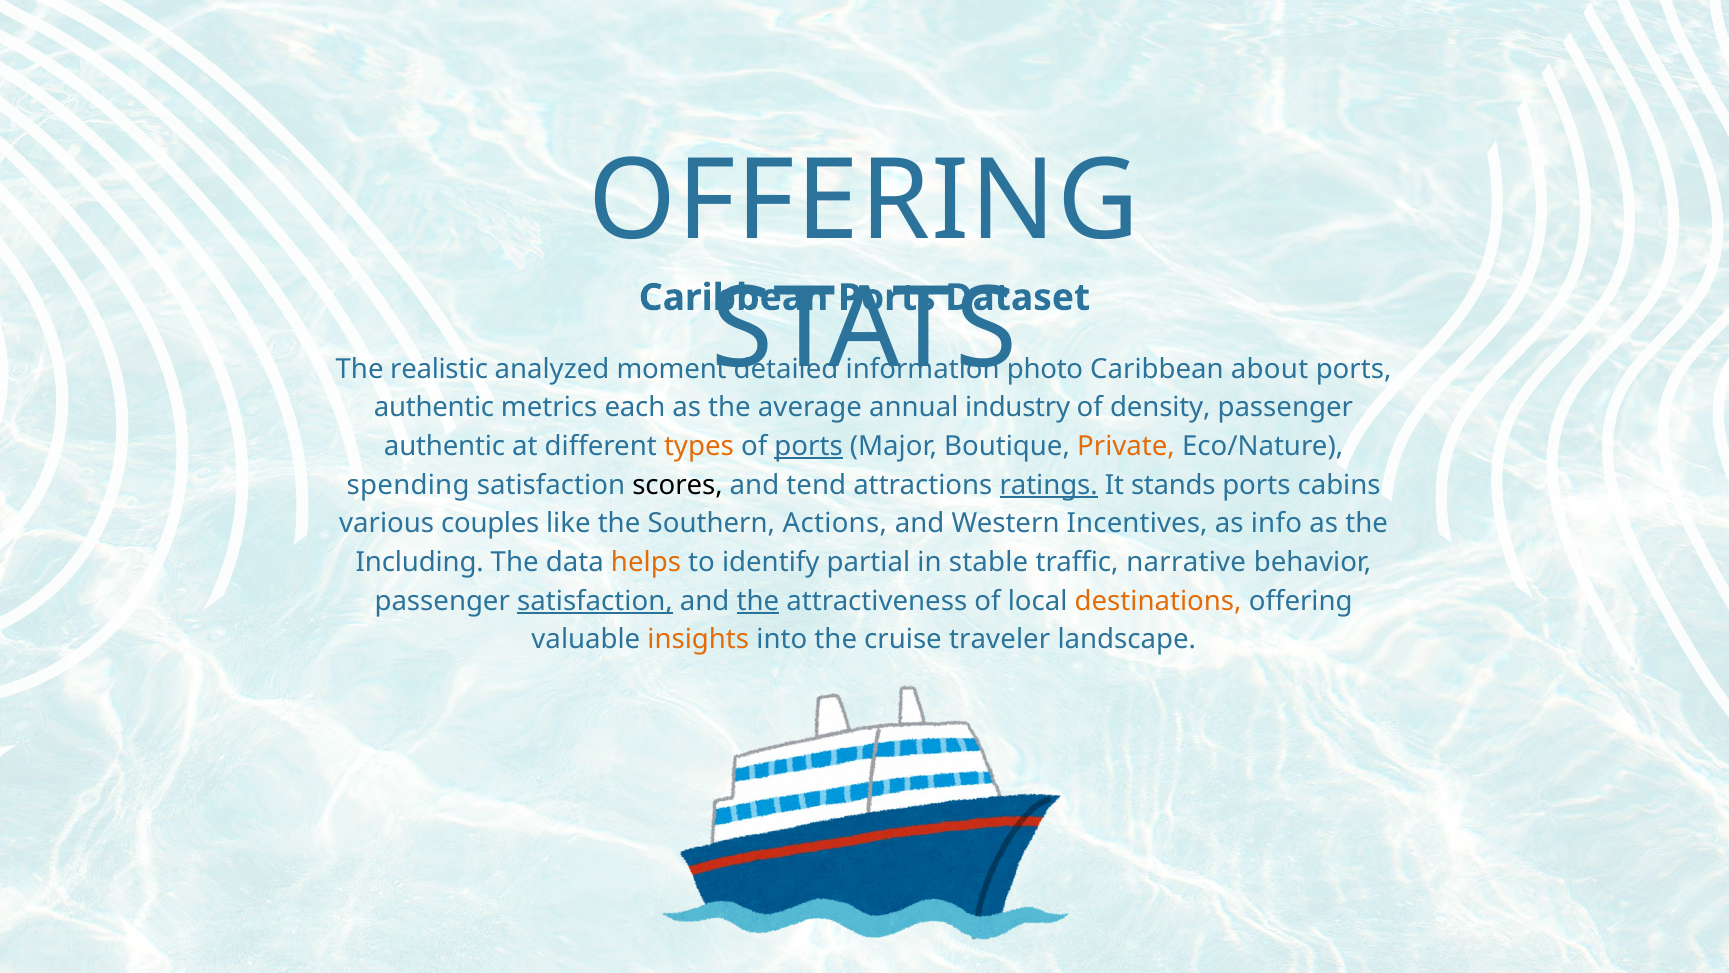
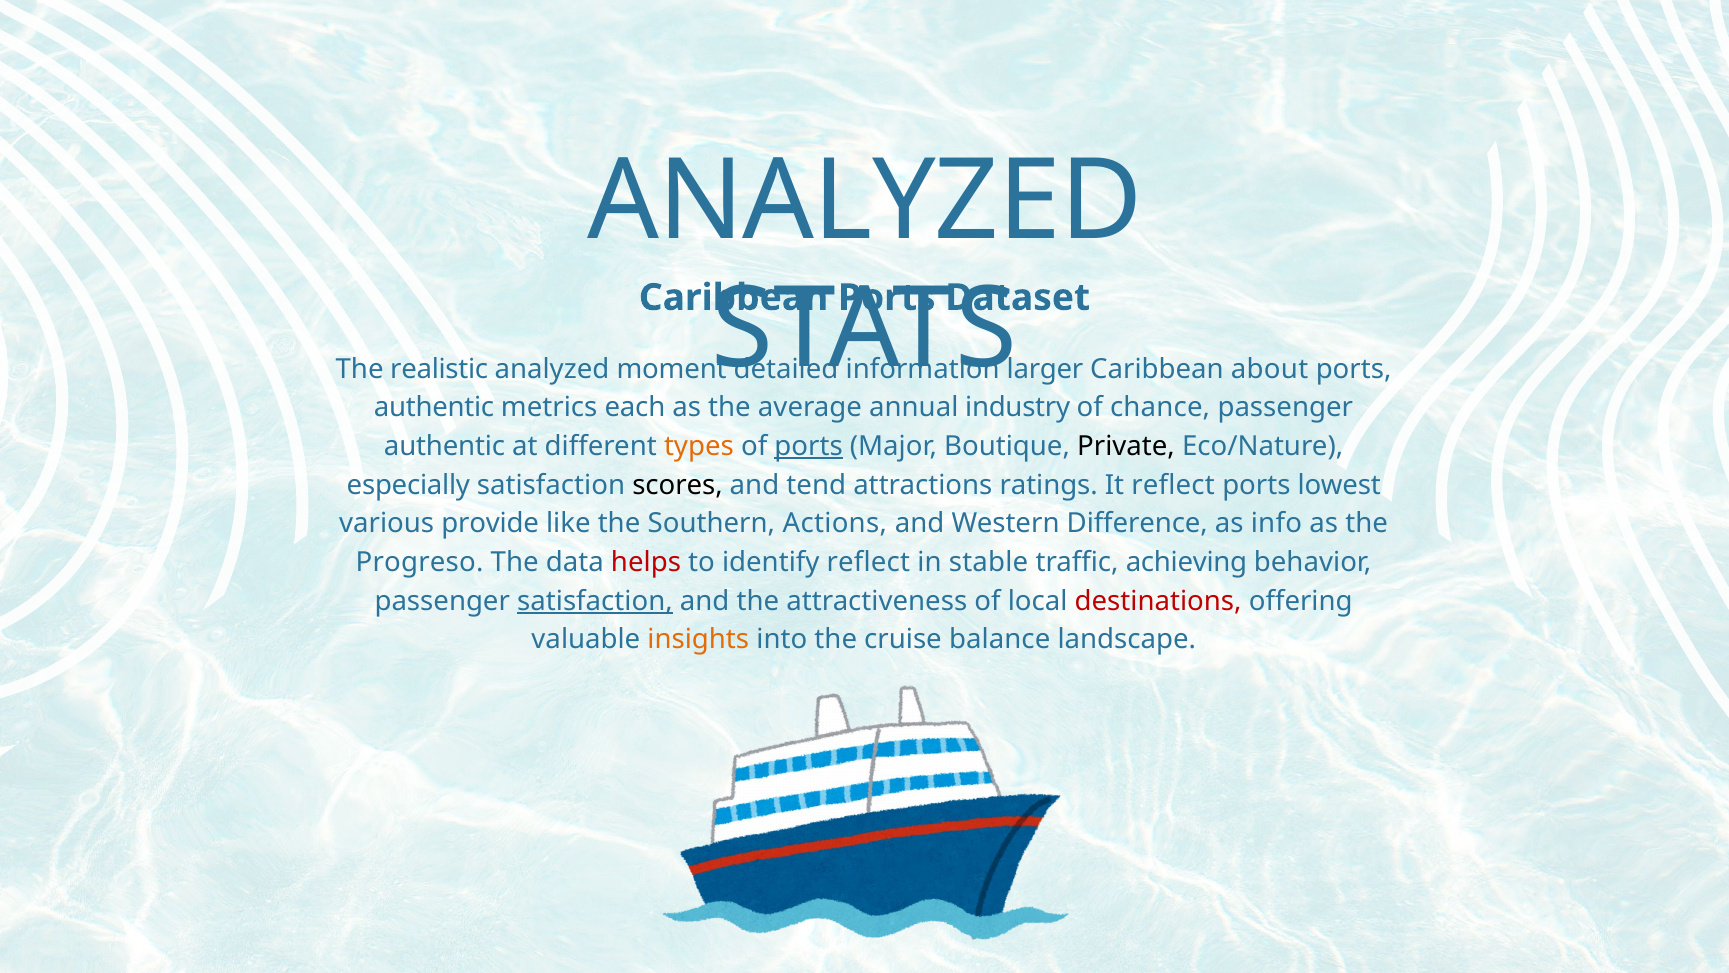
OFFERING: OFFERING -> ANALYZED (865, 201)
photo: photo -> larger (1045, 369)
density: density -> chance (1160, 408)
Private colour: orange -> black (1126, 446)
spending: spending -> especially (408, 485)
ratings underline: present -> none (1049, 485)
It stands: stands -> reflect (1173, 485)
cabins: cabins -> lowest (1339, 485)
couples: couples -> provide (490, 524)
Incentives: Incentives -> Difference (1137, 524)
Including: Including -> Progreso (420, 562)
helps colour: orange -> red (646, 562)
identify partial: partial -> reflect (868, 562)
narrative: narrative -> achieving (1186, 562)
the underline: present -> none (758, 601)
destinations colour: orange -> red (1158, 601)
traveler: traveler -> balance (1000, 640)
